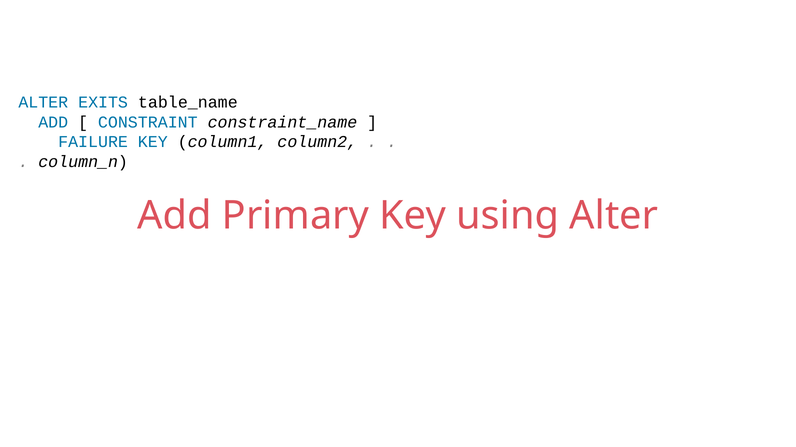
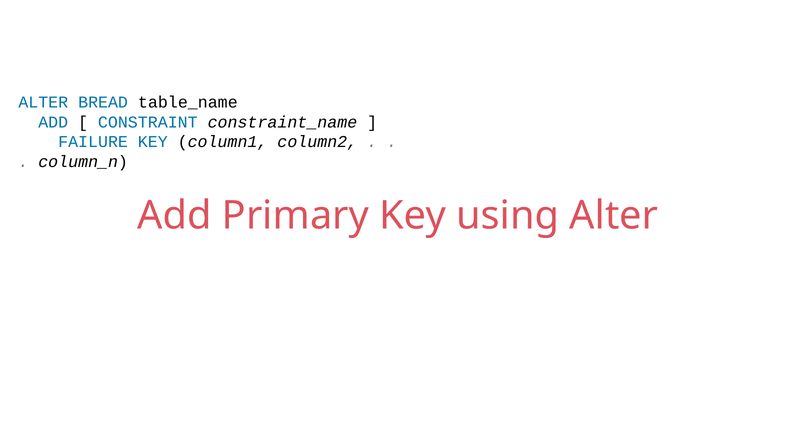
EXITS: EXITS -> BREAD (103, 102)
